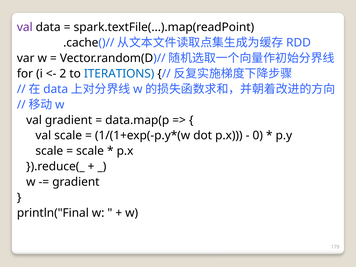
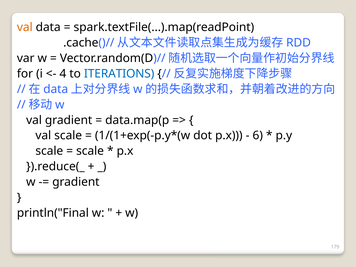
val colour: purple -> orange (25, 27)
2: 2 -> 4 (63, 74)
0: 0 -> 6 (258, 136)
